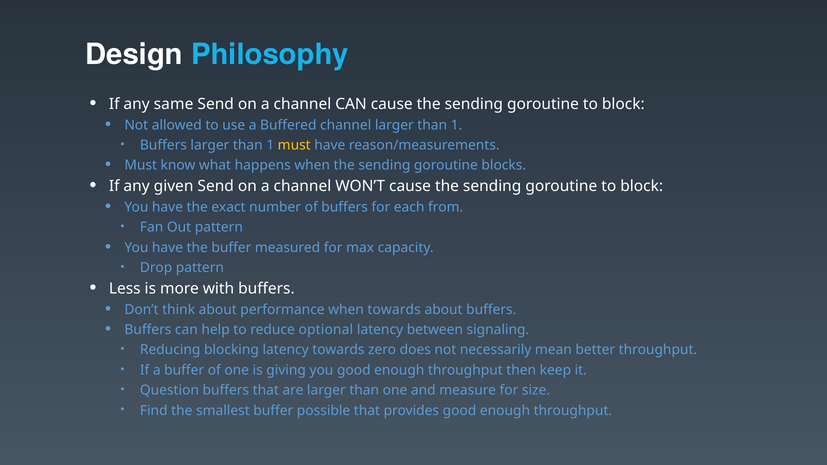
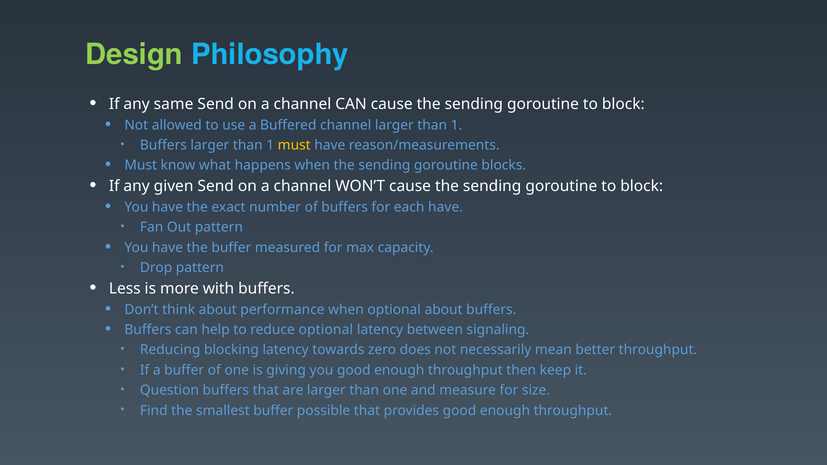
Design colour: white -> light green (134, 55)
each from: from -> have (446, 207)
when towards: towards -> optional (394, 310)
